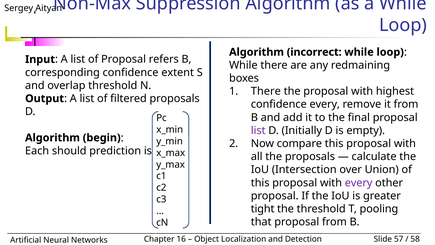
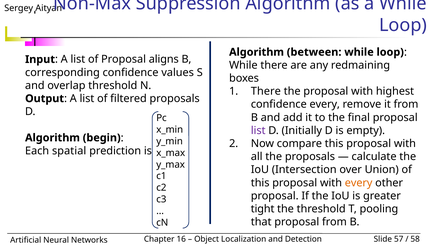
incorrect: incorrect -> between (314, 52)
refers: refers -> aligns (164, 59)
extent: extent -> values (178, 72)
should: should -> spatial (69, 151)
every colour: purple -> orange (359, 183)
